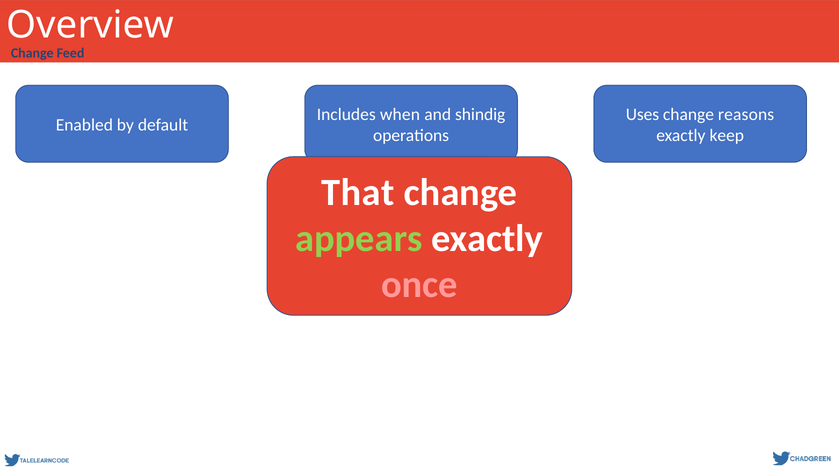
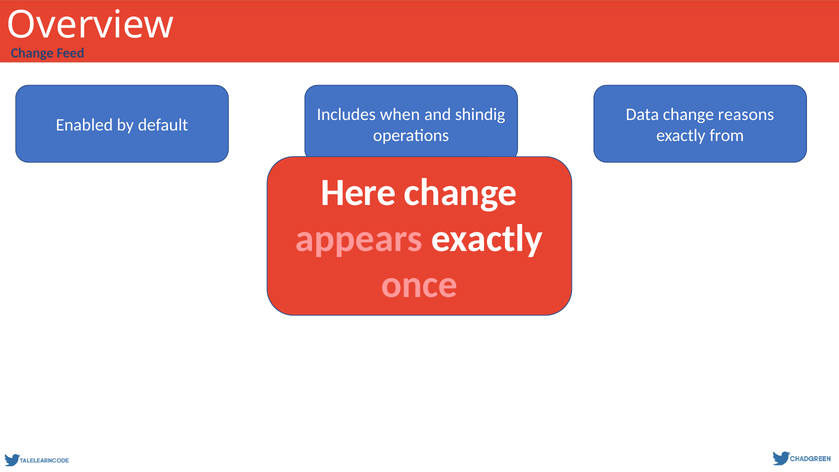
Uses: Uses -> Data (642, 114)
keep: keep -> from (727, 135)
That: That -> Here (358, 192)
appears colour: light green -> pink (359, 239)
